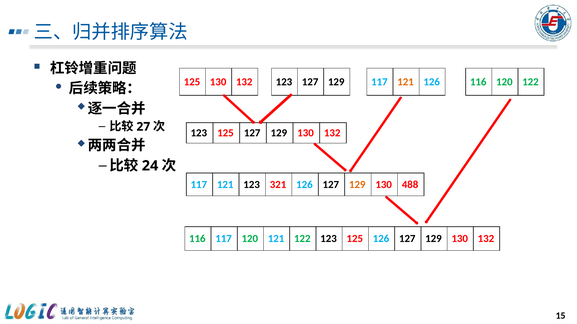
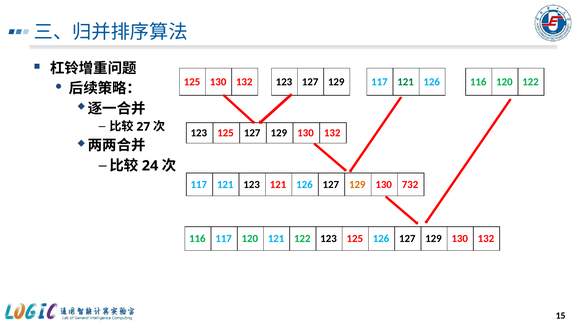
121 colour: orange -> green (406, 82)
123 321: 321 -> 121 (278, 185)
488: 488 -> 732 (410, 185)
